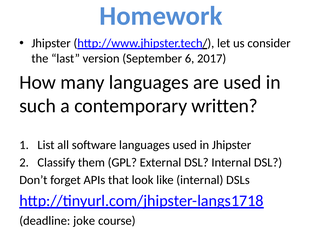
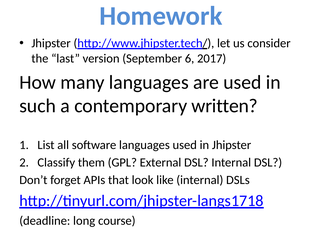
joke: joke -> long (84, 220)
